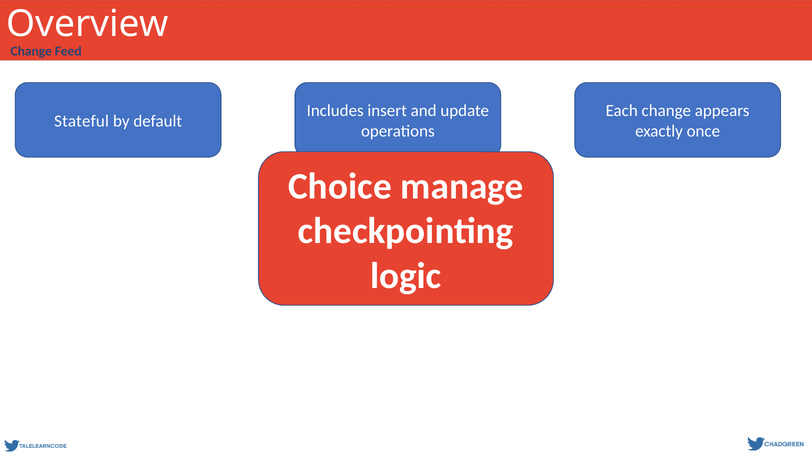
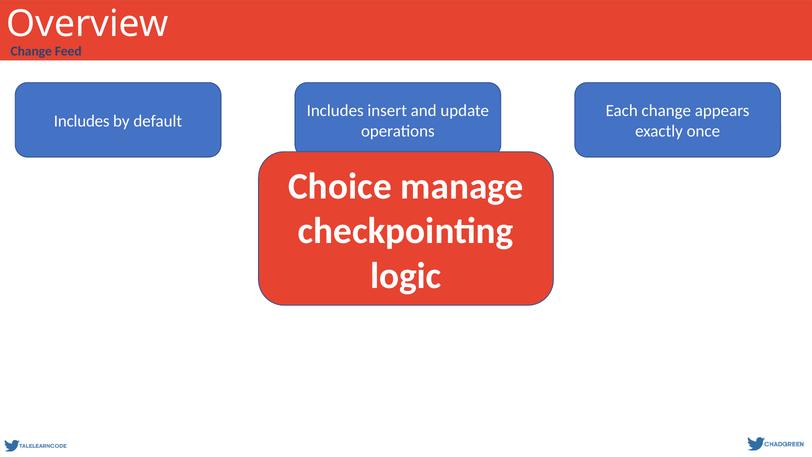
Stateful: Stateful -> Includes (82, 121)
